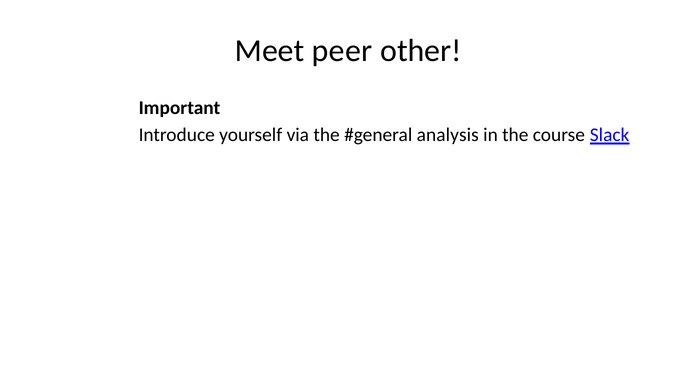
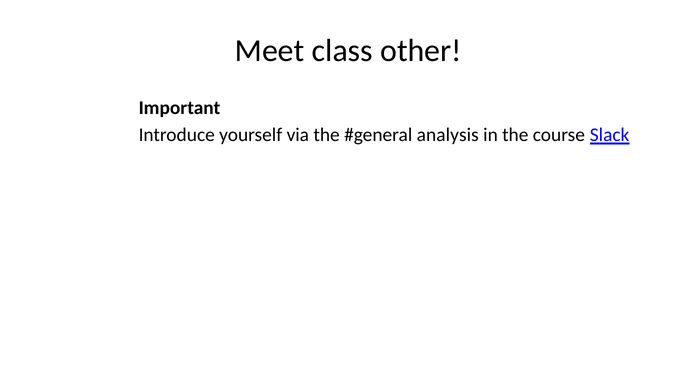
peer: peer -> class (342, 51)
